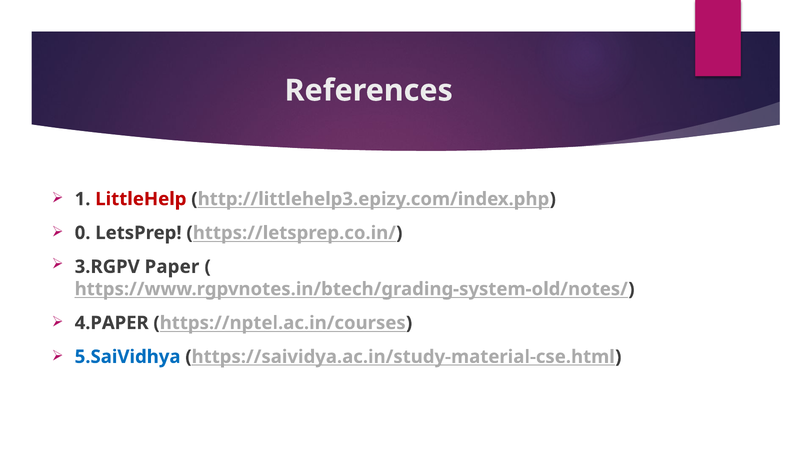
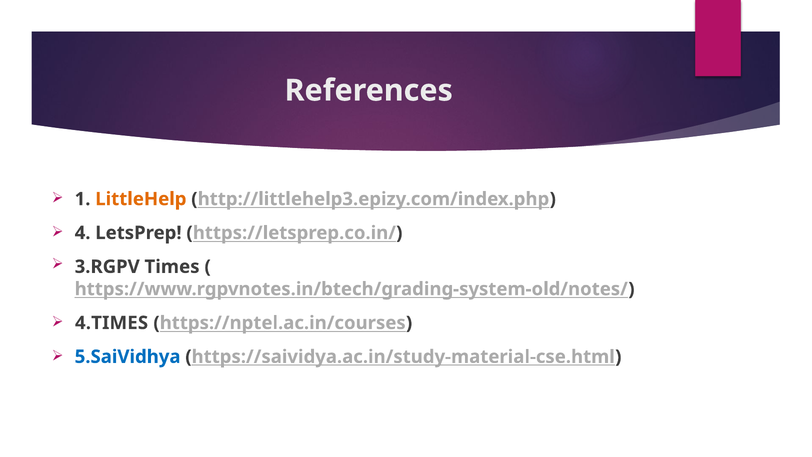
LittleHelp colour: red -> orange (141, 199)
0: 0 -> 4 (83, 233)
Paper: Paper -> Times (172, 267)
4.PAPER: 4.PAPER -> 4.TIMES (112, 323)
